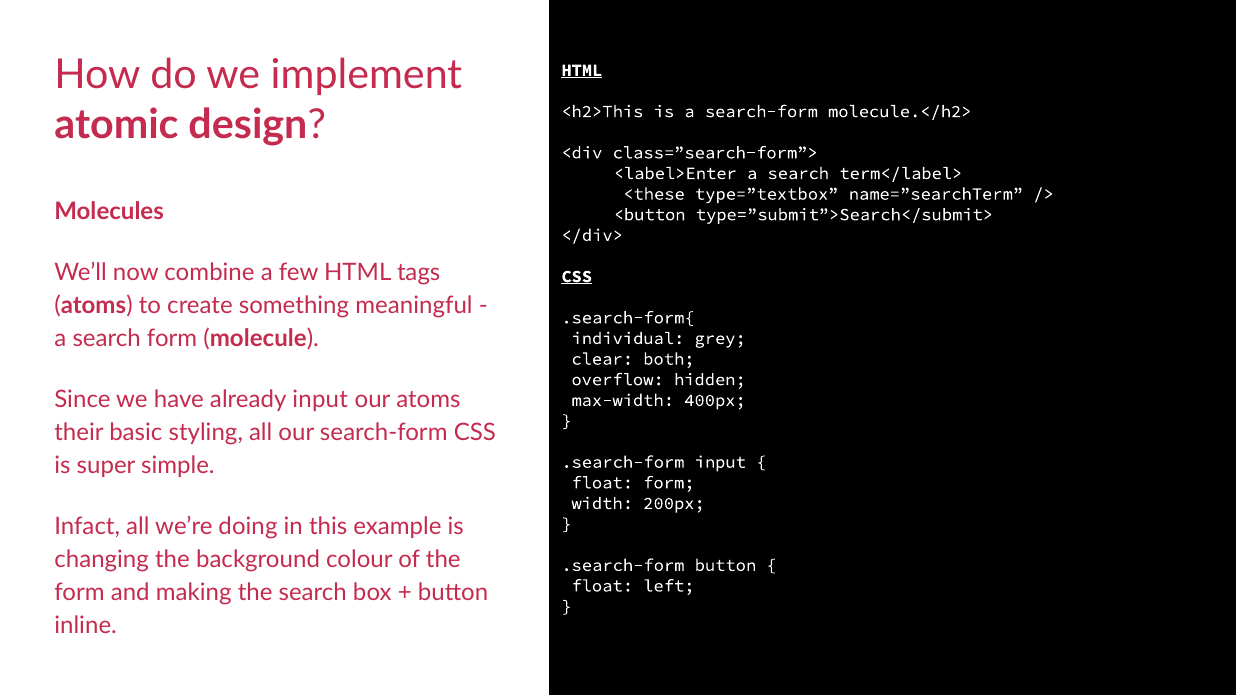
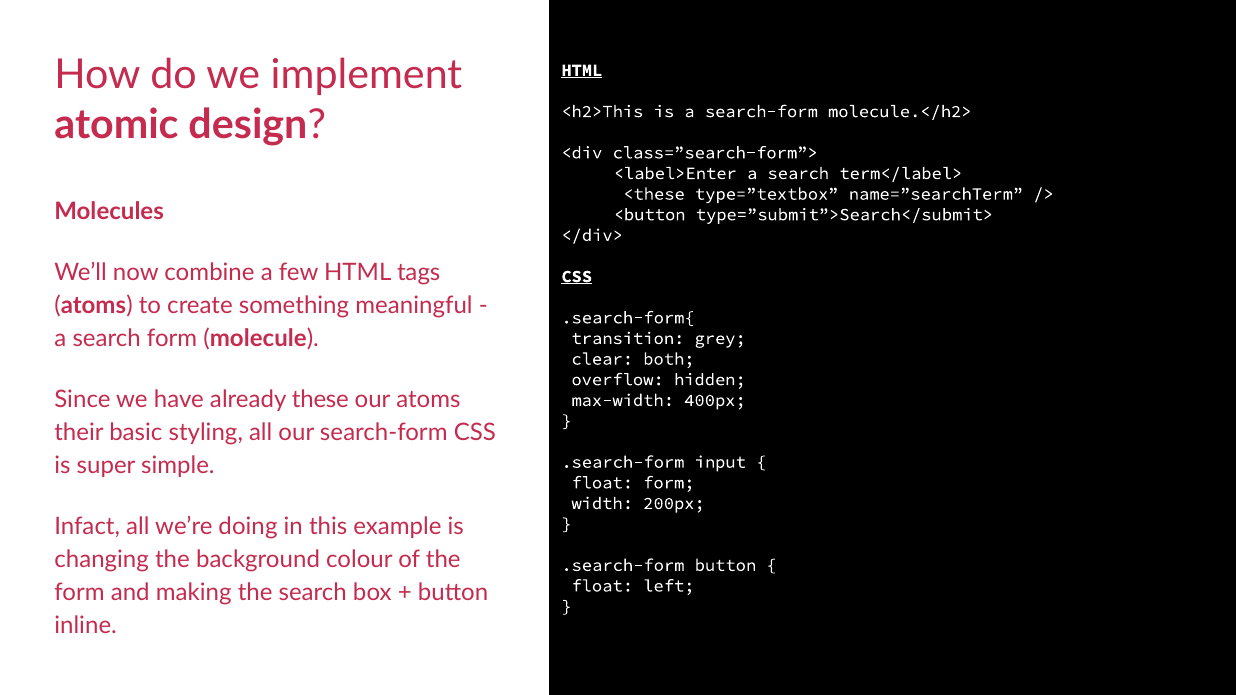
individual: individual -> transition (628, 338)
already input: input -> these (320, 400)
